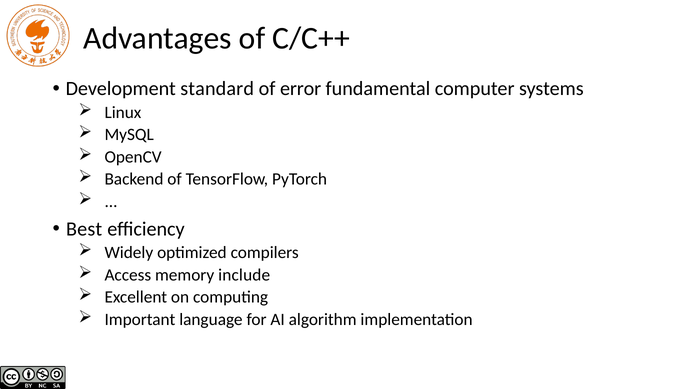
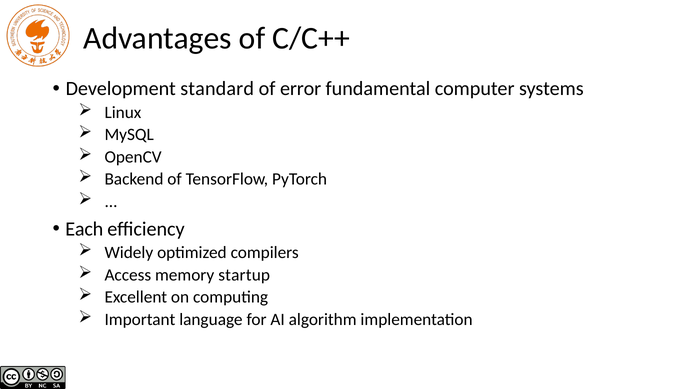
Best: Best -> Each (84, 229)
include: include -> startup (244, 275)
